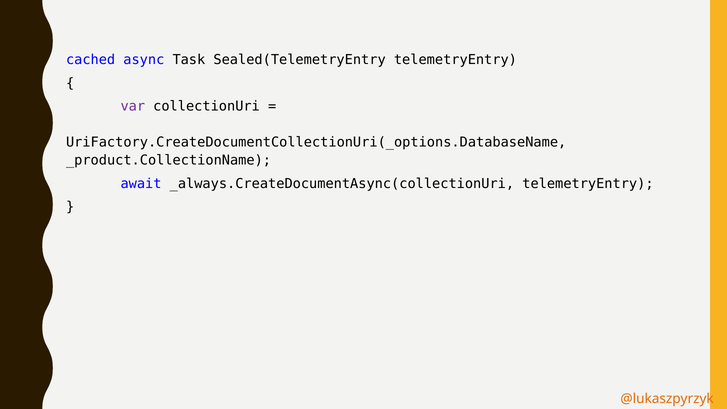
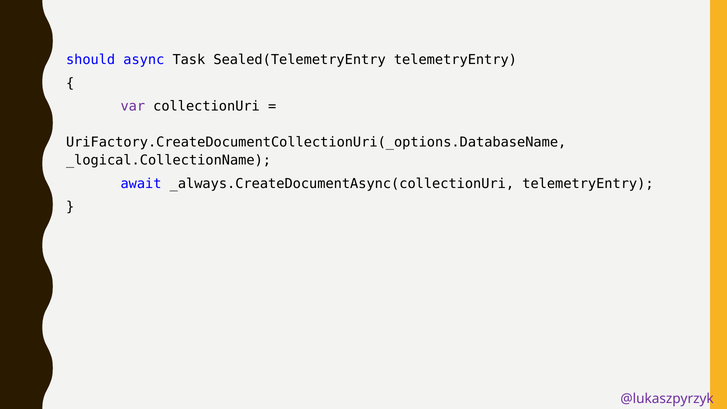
cached: cached -> should (91, 60)
_product.CollectionName: _product.CollectionName -> _logical.CollectionName (169, 160)
@lukaszpyrzyk colour: orange -> purple (667, 399)
